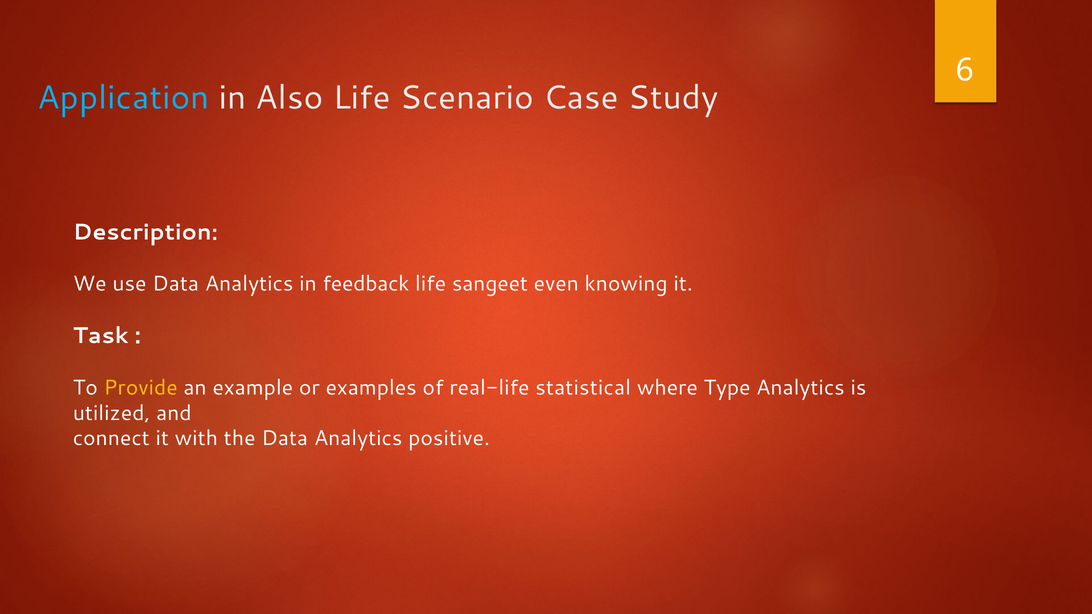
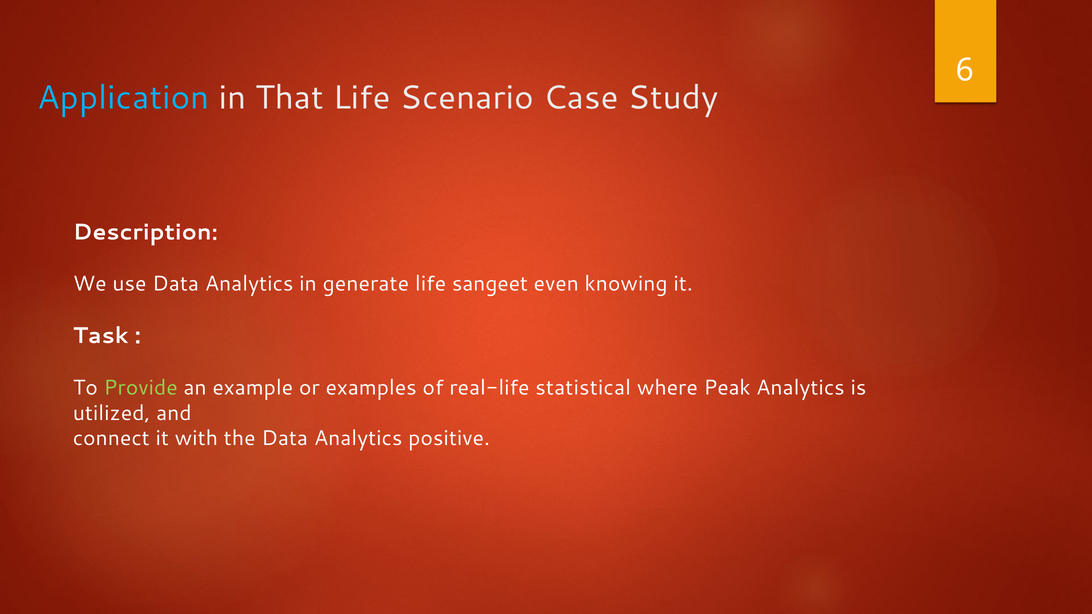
Also: Also -> That (290, 98)
feedback: feedback -> generate (366, 284)
Provide colour: yellow -> light green (141, 388)
Type: Type -> Peak (727, 388)
